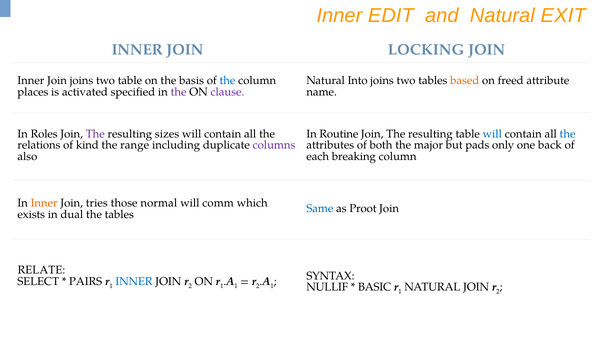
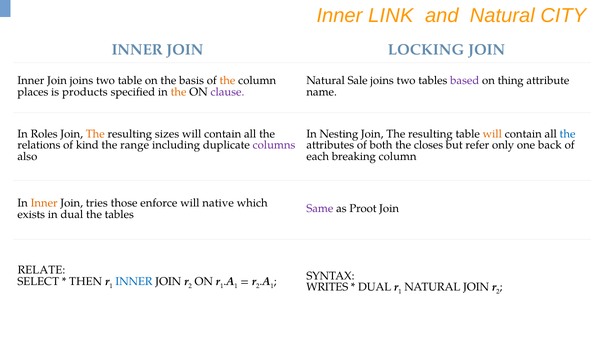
EDIT: EDIT -> LINK (391, 16)
EXIT: EXIT -> CITY (563, 16)
the colour: blue -> orange (227, 81)
Into: Into -> Sale (358, 81)
based colour: orange -> purple (465, 81)
freed: freed -> thing (511, 81)
activated: activated -> products (85, 92)
the colour: purple -> orange (179, 92)
The colour: purple -> orange (95, 134)
Routine: Routine -> Nesting (339, 134)
will colour: blue -> orange (492, 134)
major: major -> closes (429, 146)
pads: pads -> refer (477, 146)
normal: normal -> enforce (159, 203)
comm: comm -> native (218, 203)
Same colour: blue -> purple (320, 209)
PAIRS: PAIRS -> THEN (86, 282)
NULLIF: NULLIF -> WRITES (327, 288)
BASIC: BASIC -> DUAL (375, 288)
